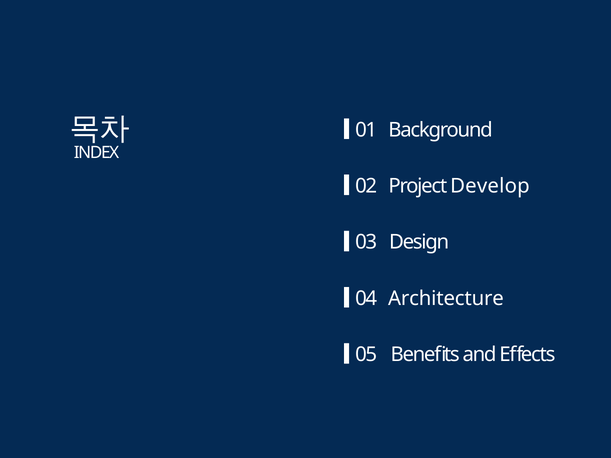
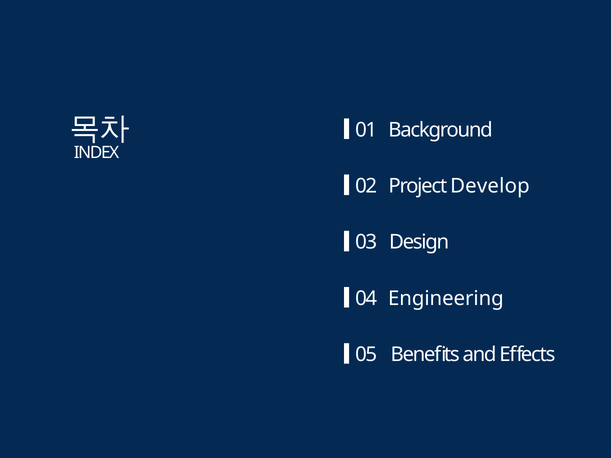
Architecture: Architecture -> Engineering (446, 299)
